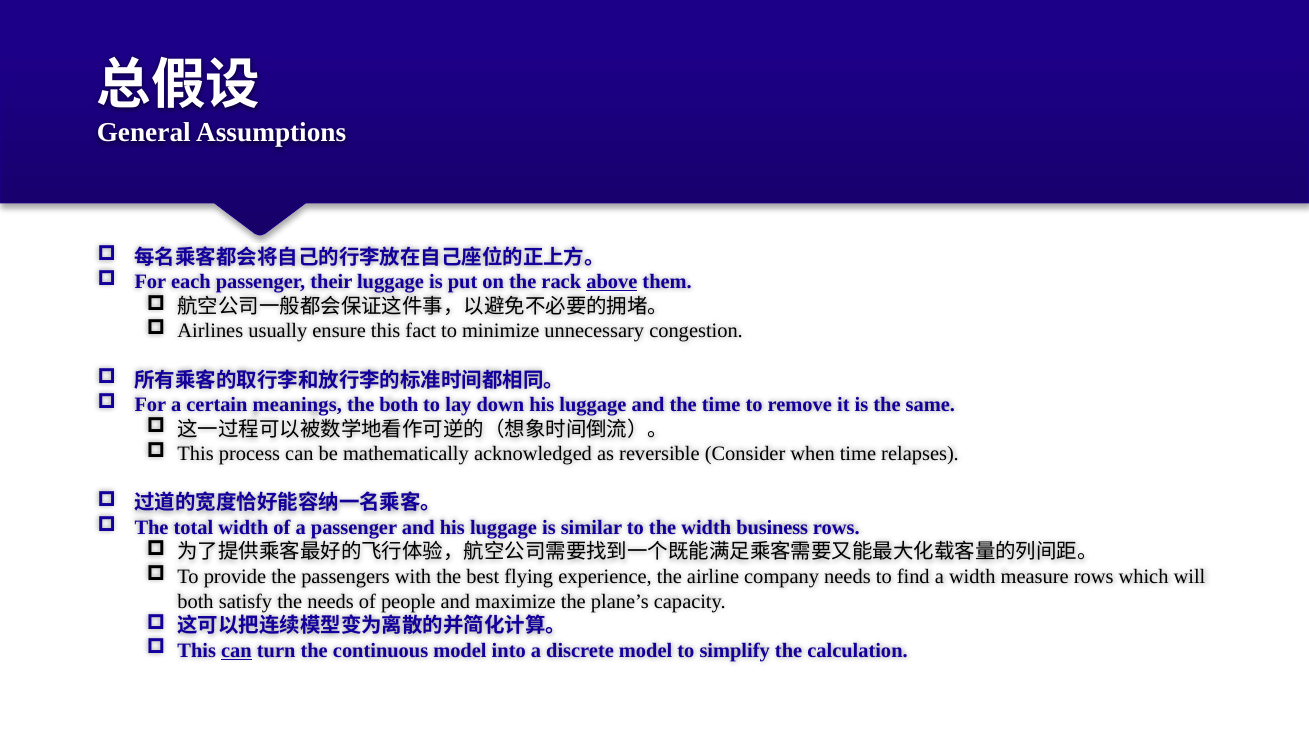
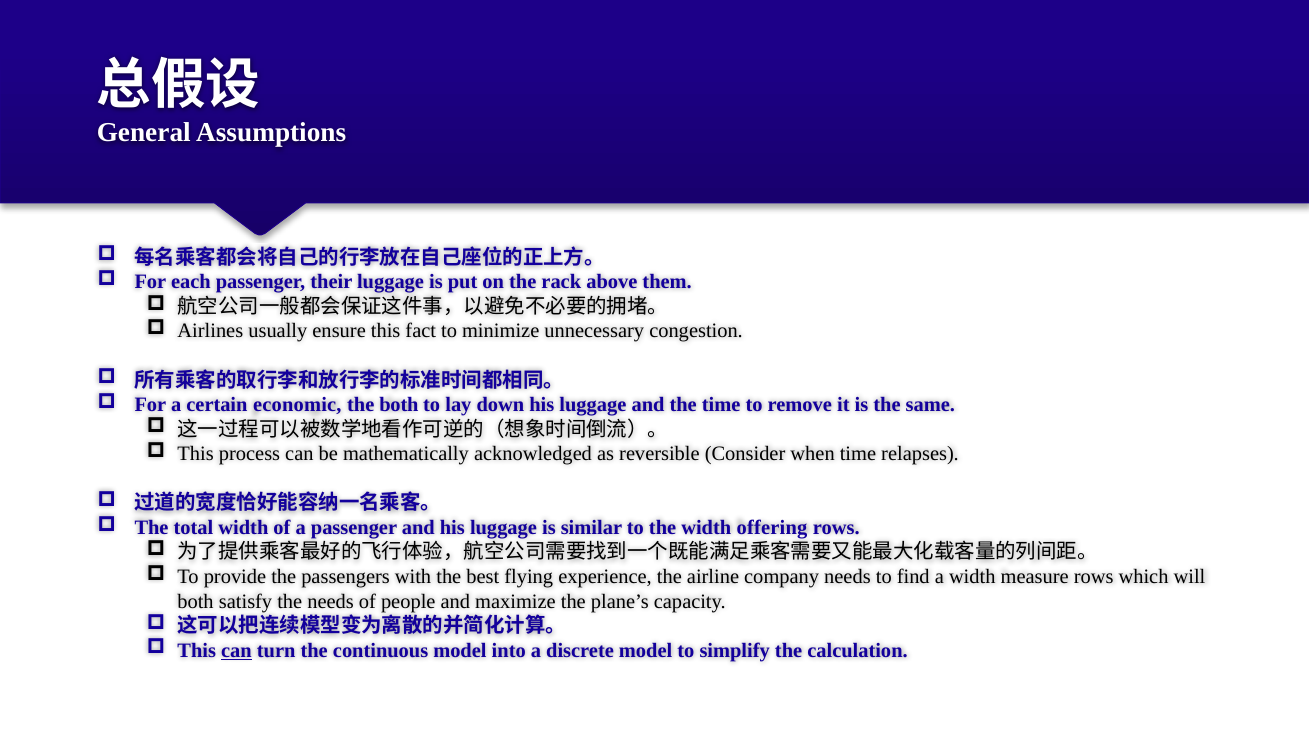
above underline: present -> none (612, 282)
meanings: meanings -> economic (297, 404)
business: business -> offering (772, 527)
